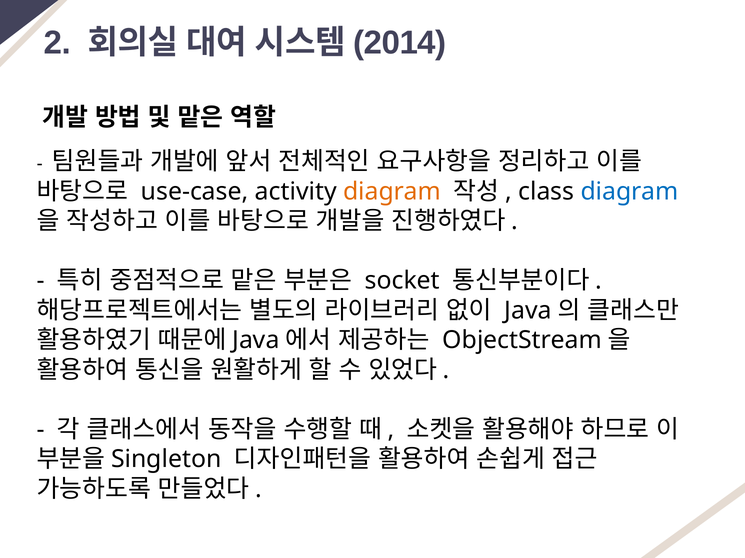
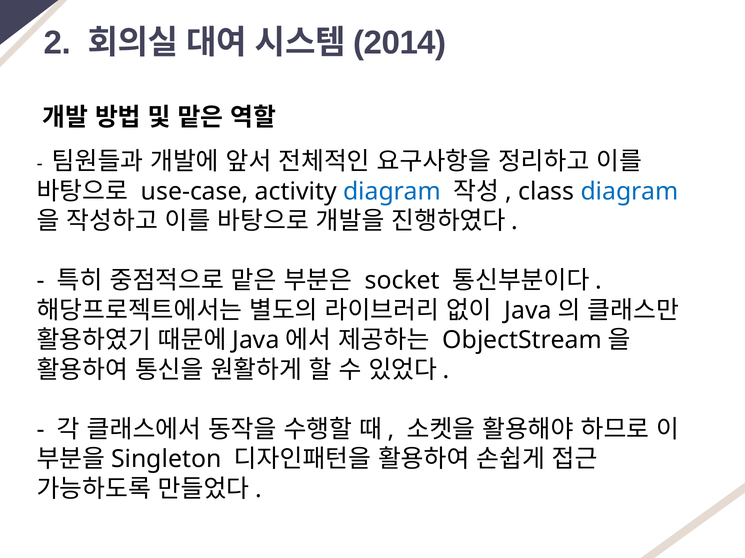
diagram colour: orange -> blue (392, 192)
